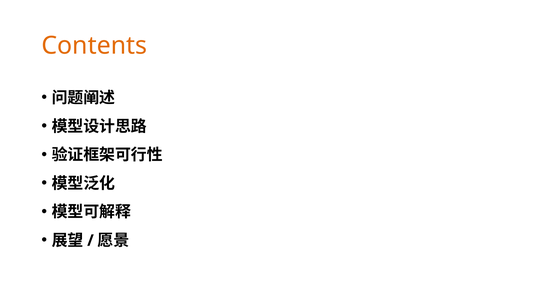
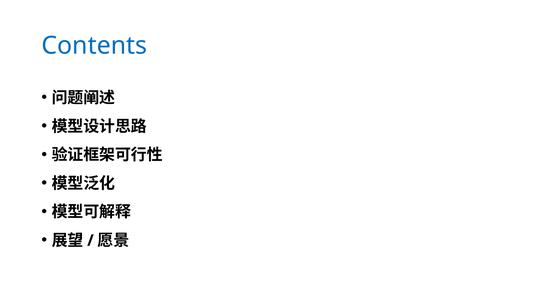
Contents colour: orange -> blue (94, 46)
